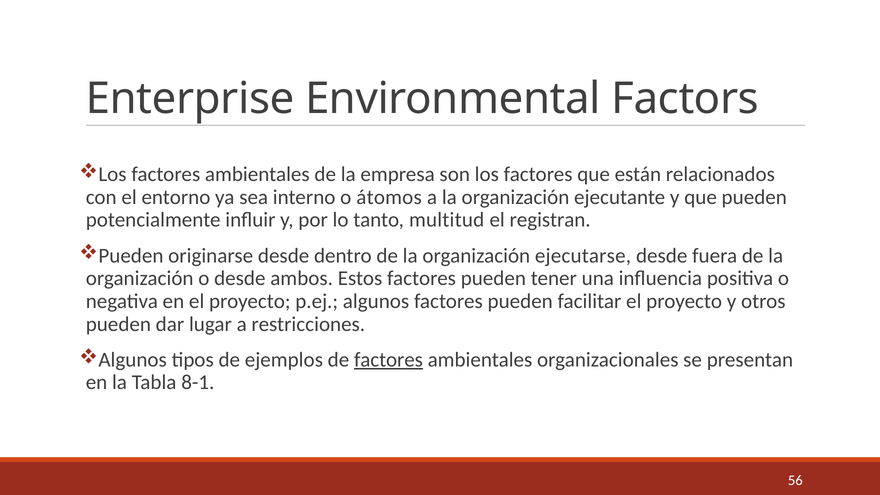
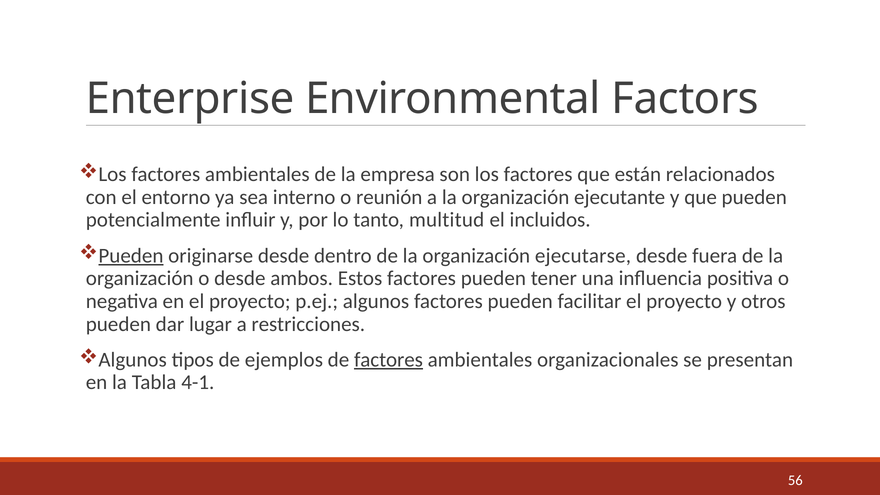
átomos: átomos -> reunión (389, 197)
registran: registran -> incluidos (550, 220)
Pueden underline: none -> present (131, 256)
8-1: 8-1 -> 4-1 (198, 383)
